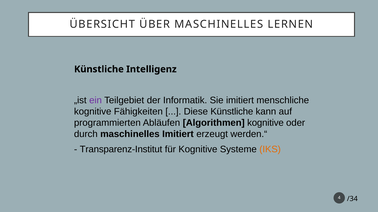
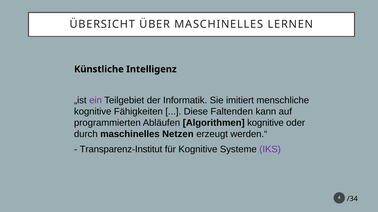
Diese Künstliche: Künstliche -> Faltenden (232, 112)
maschinelles Imitiert: Imitiert -> Netzen (178, 134)
IKS colour: orange -> purple (270, 150)
